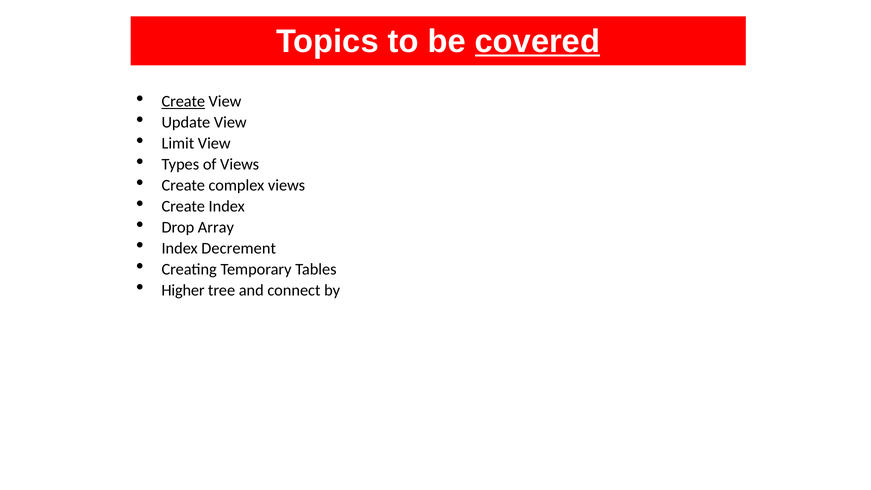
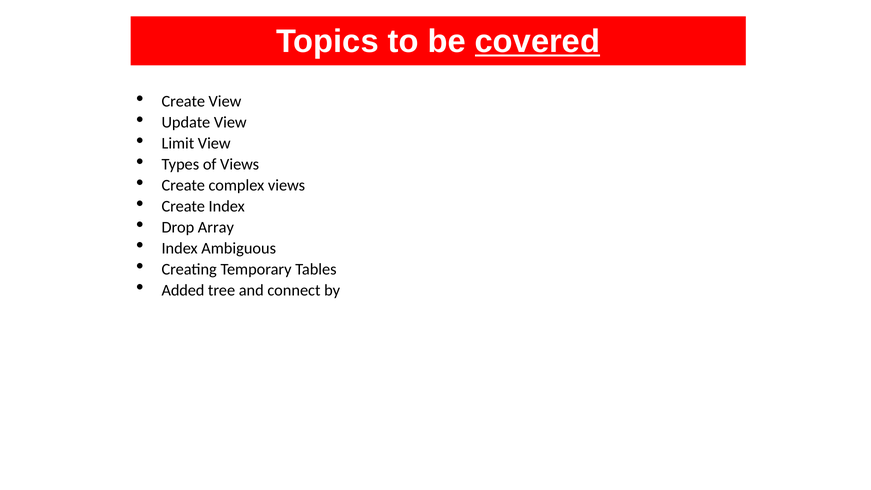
Create underline: present -> none (183, 102)
Decrement: Decrement -> Ambiguous (239, 248)
Higher: Higher -> Added (183, 290)
